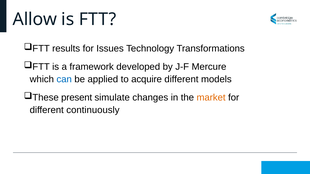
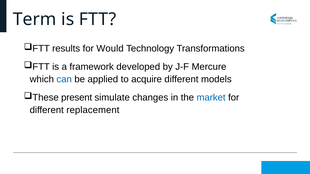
Allow: Allow -> Term (35, 19)
Issues: Issues -> Would (110, 49)
market colour: orange -> blue (211, 98)
continuously: continuously -> replacement (93, 110)
